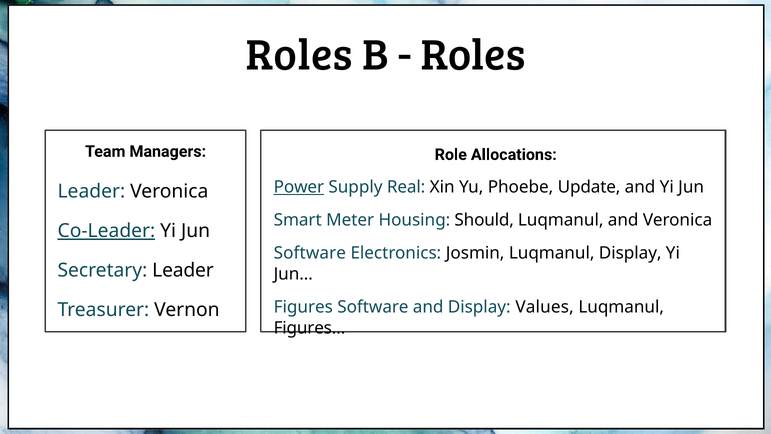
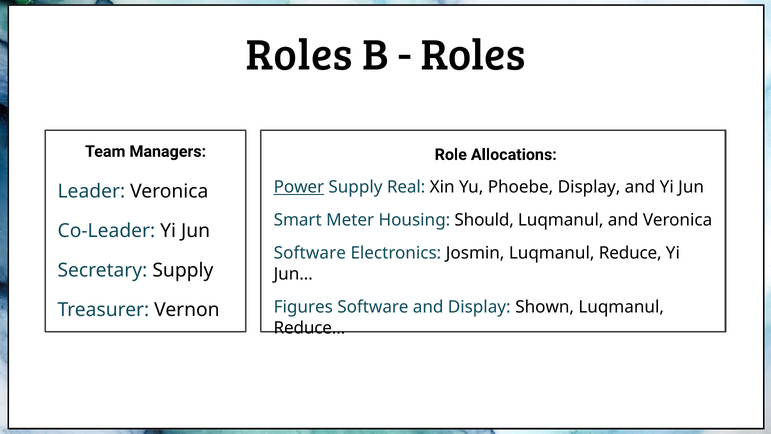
Phoebe Update: Update -> Display (589, 187)
Co-Leader underline: present -> none (106, 231)
Luqmanul Display: Display -> Reduce (630, 253)
Secretary Leader: Leader -> Supply (183, 270)
Values: Values -> Shown (545, 307)
Figures…: Figures… -> Reduce… (309, 328)
